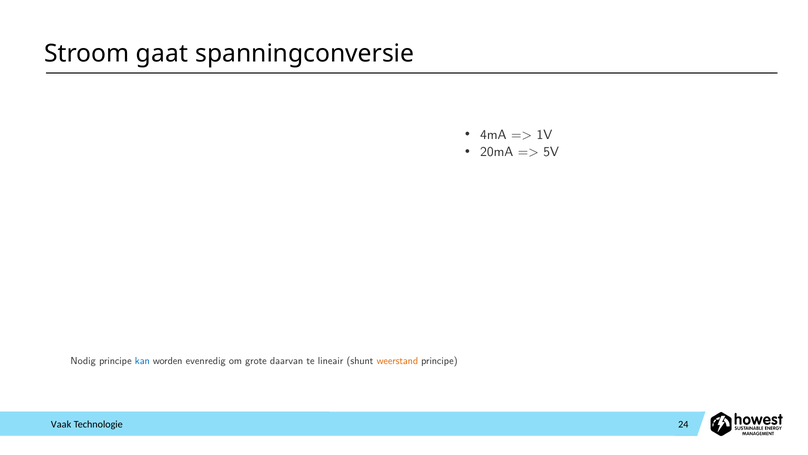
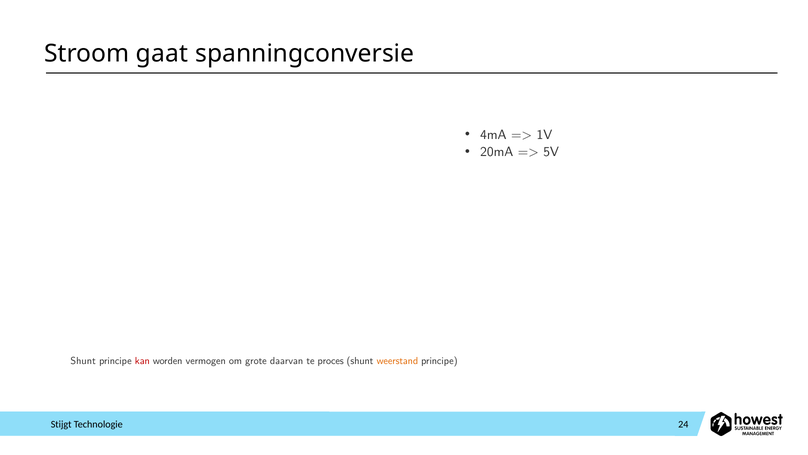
Nodig: Nodig -> Shunt (83, 360)
kan colour: blue -> red (142, 360)
evenredig: evenredig -> vermogen (206, 360)
lineair: lineair -> proces (331, 360)
Vaak: Vaak -> Stijgt (61, 424)
